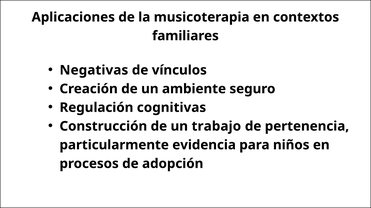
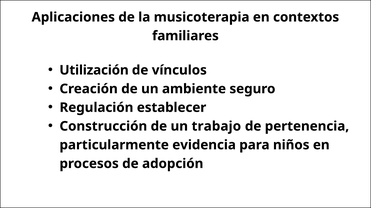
Negativas: Negativas -> Utilización (94, 70)
cognitivas: cognitivas -> establecer (172, 108)
